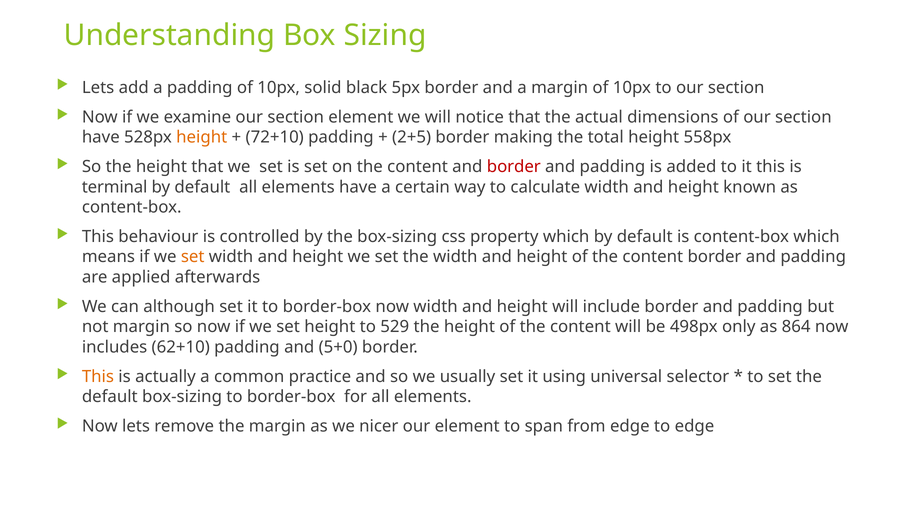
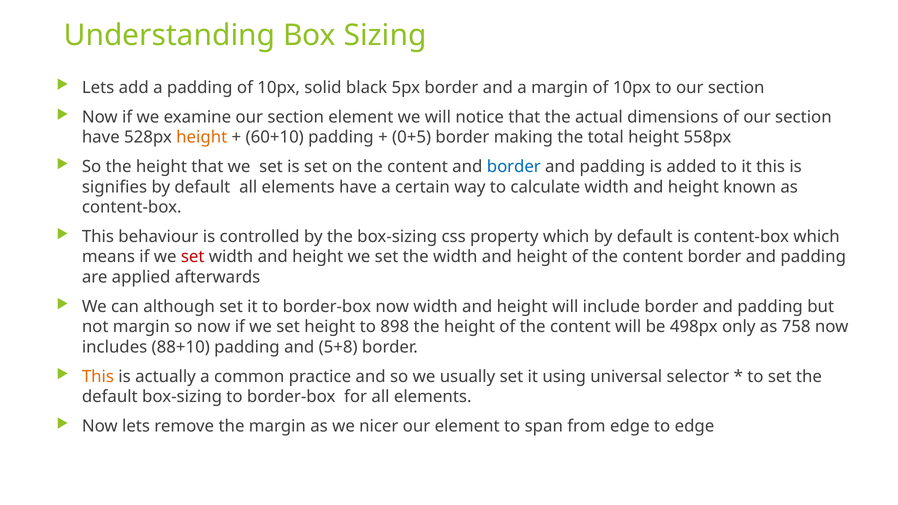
72+10: 72+10 -> 60+10 (275, 137)
2+5: 2+5 -> 0+5 (412, 137)
border colour: red -> blue (514, 167)
terminal: terminal -> signifies (115, 187)
set colour: orange -> red (193, 257)
529: 529 -> 898 (395, 327)
864: 864 -> 758 (796, 327)
62+10: 62+10 -> 88+10 (181, 347)
5+0: 5+0 -> 5+8 (338, 347)
